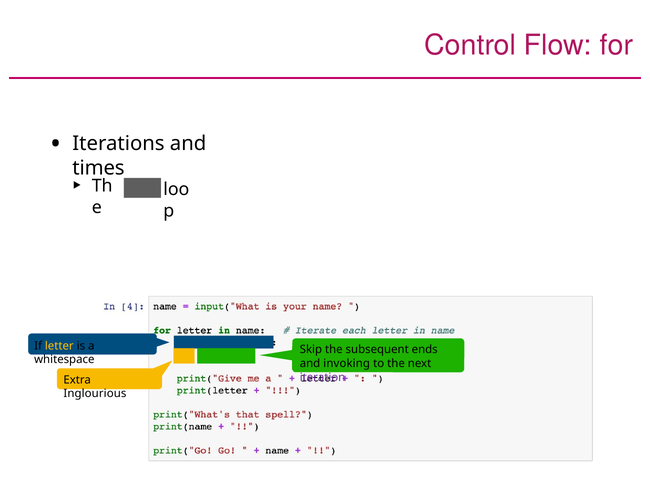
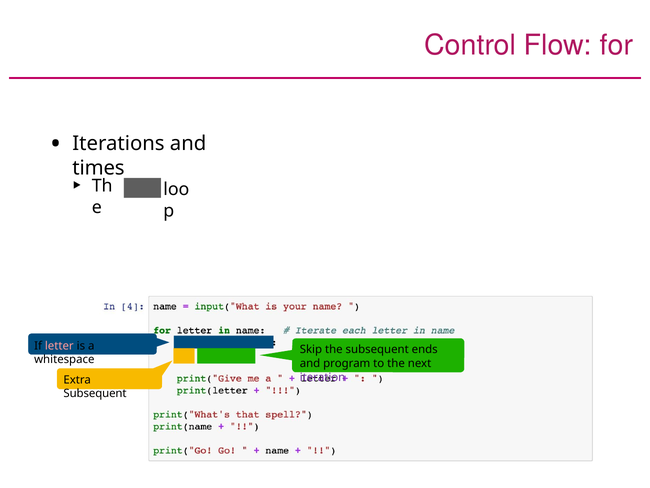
letter colour: yellow -> pink (59, 346)
invoking: invoking -> program (347, 363)
Inglourious: Inglourious -> Subsequent (95, 393)
